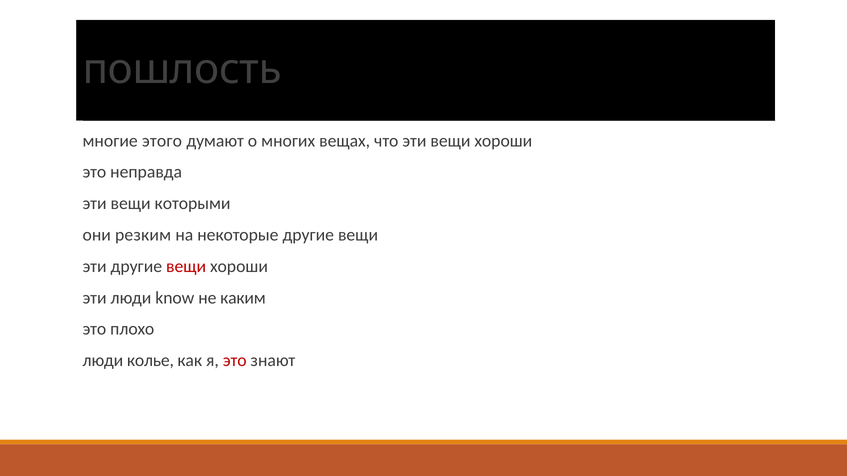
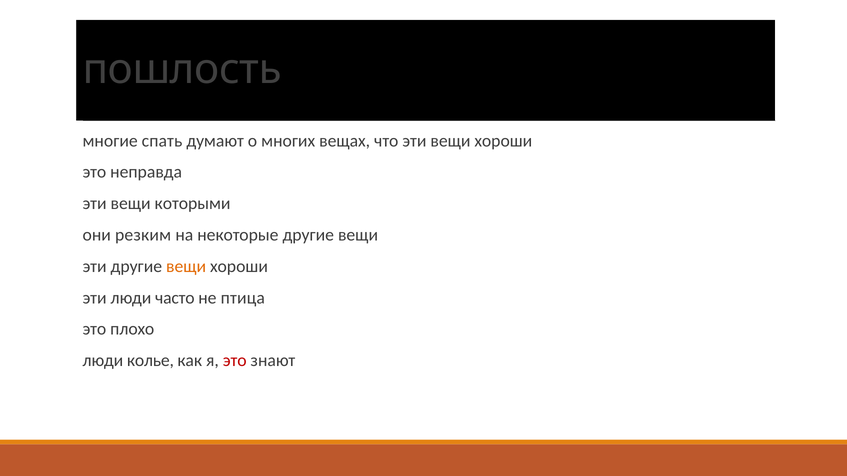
этого: этого -> спать (162, 141)
вещи colour: red -> orange (186, 267)
know: know -> часто (175, 298)
каким: каким -> птица (243, 298)
